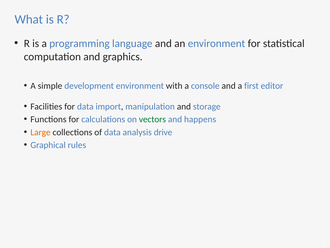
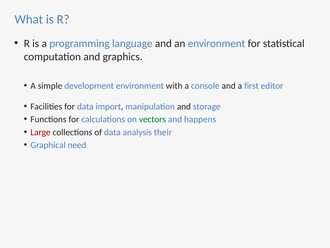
Large colour: orange -> red (40, 132)
drive: drive -> their (163, 132)
rules: rules -> need (77, 145)
